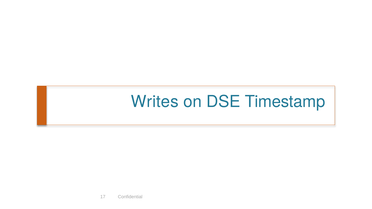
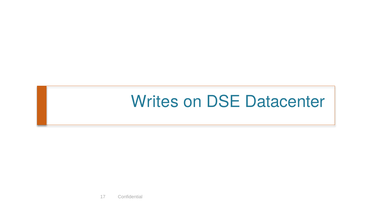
Timestamp: Timestamp -> Datacenter (285, 102)
